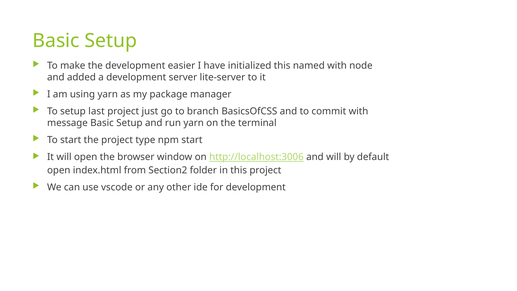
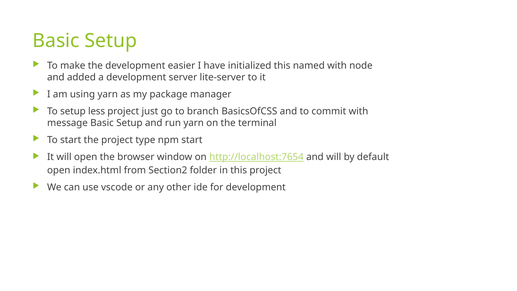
last: last -> less (97, 111)
http://localhost:3006: http://localhost:3006 -> http://localhost:7654 (256, 157)
